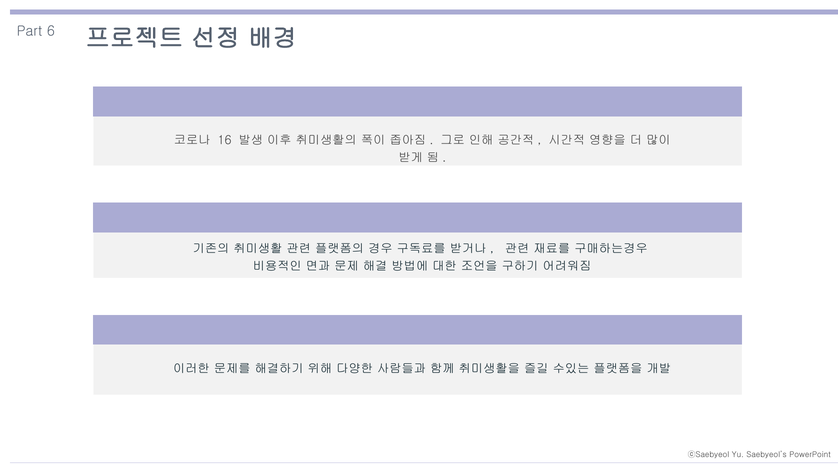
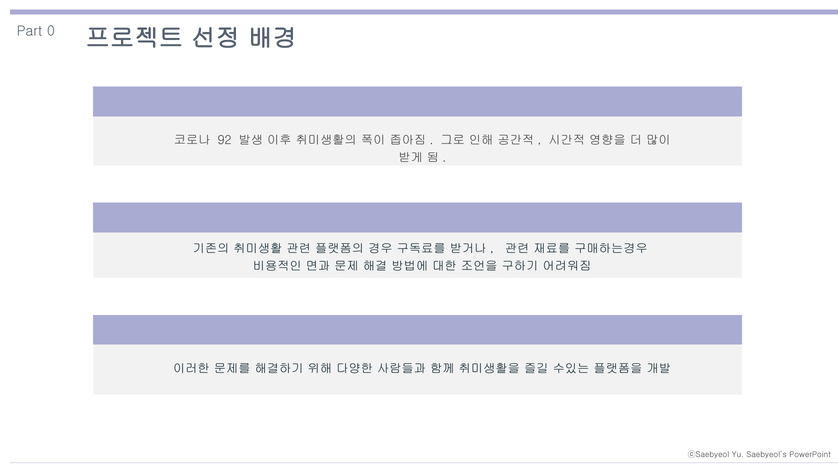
6: 6 -> 0 (51, 31)
16: 16 -> 92 (225, 140)
